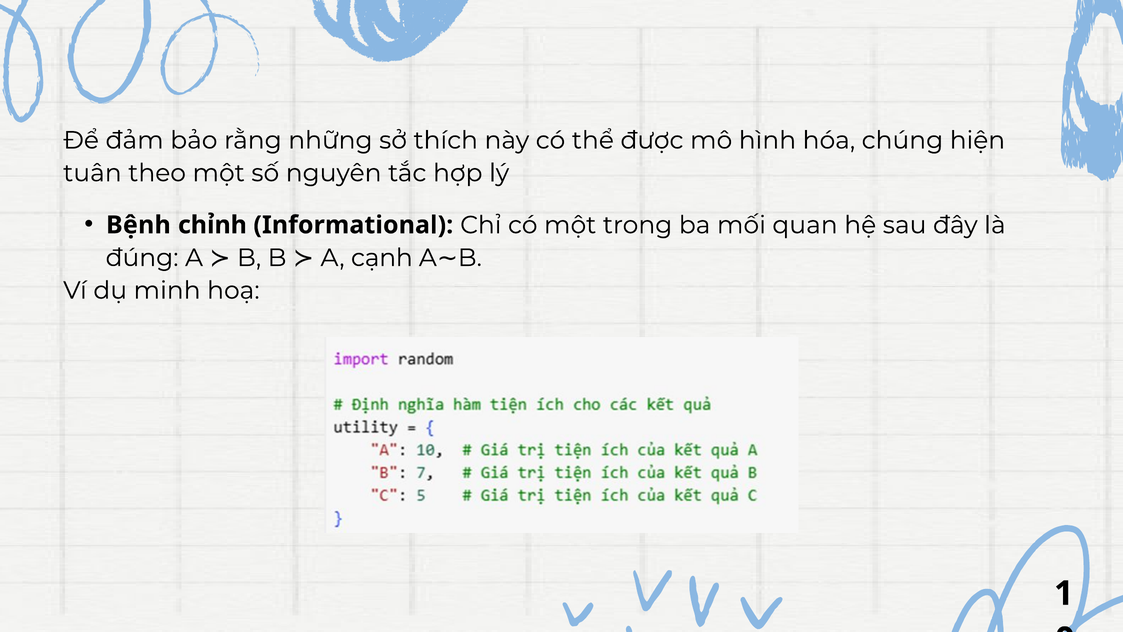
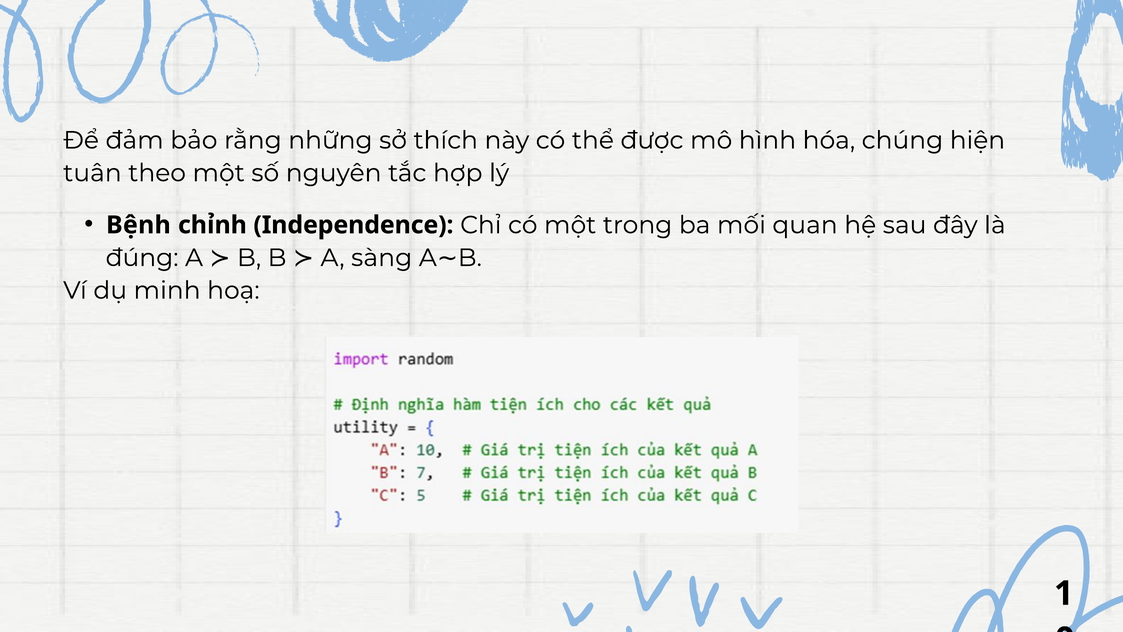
Informational: Informational -> Independence (353, 225)
cạnh: cạnh -> sàng (382, 258)
